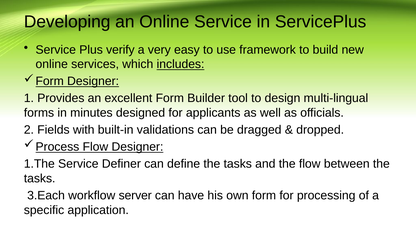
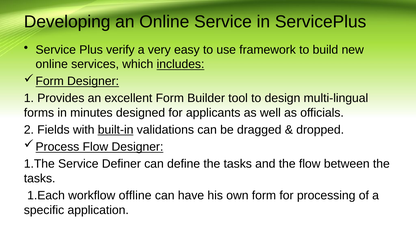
built-in underline: none -> present (116, 130)
3.Each: 3.Each -> 1.Each (46, 195)
server: server -> offline (135, 195)
